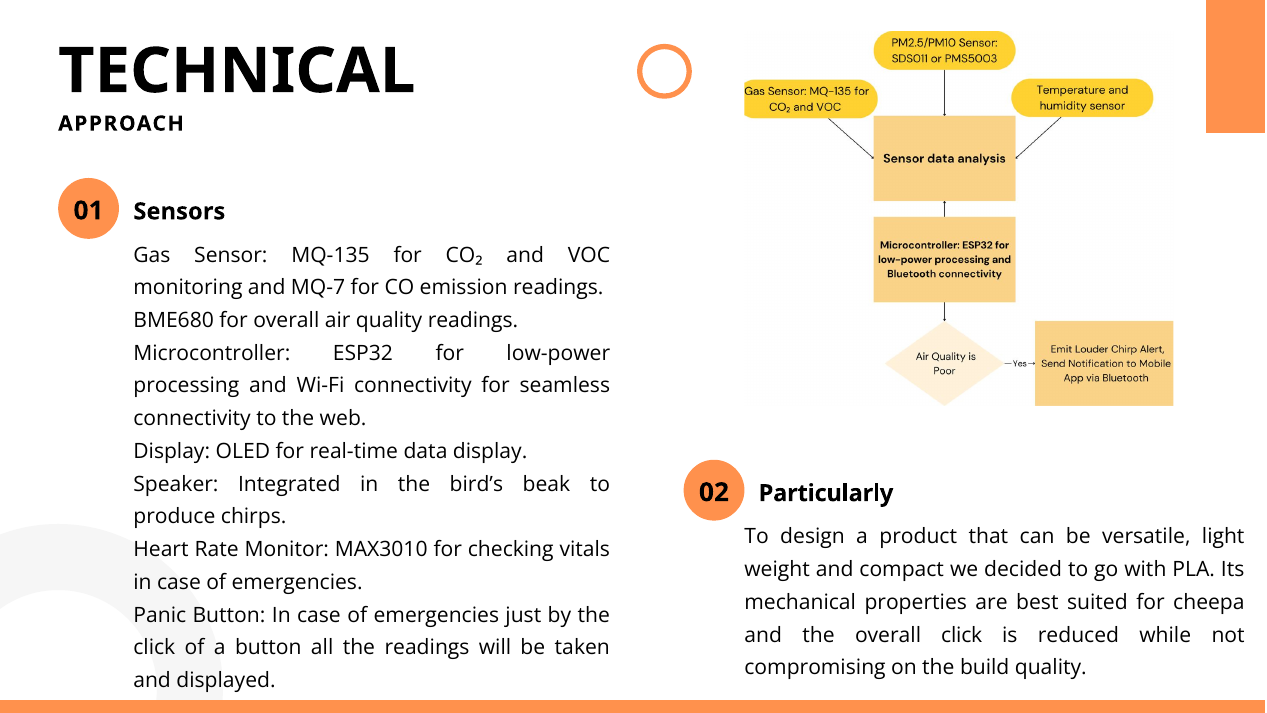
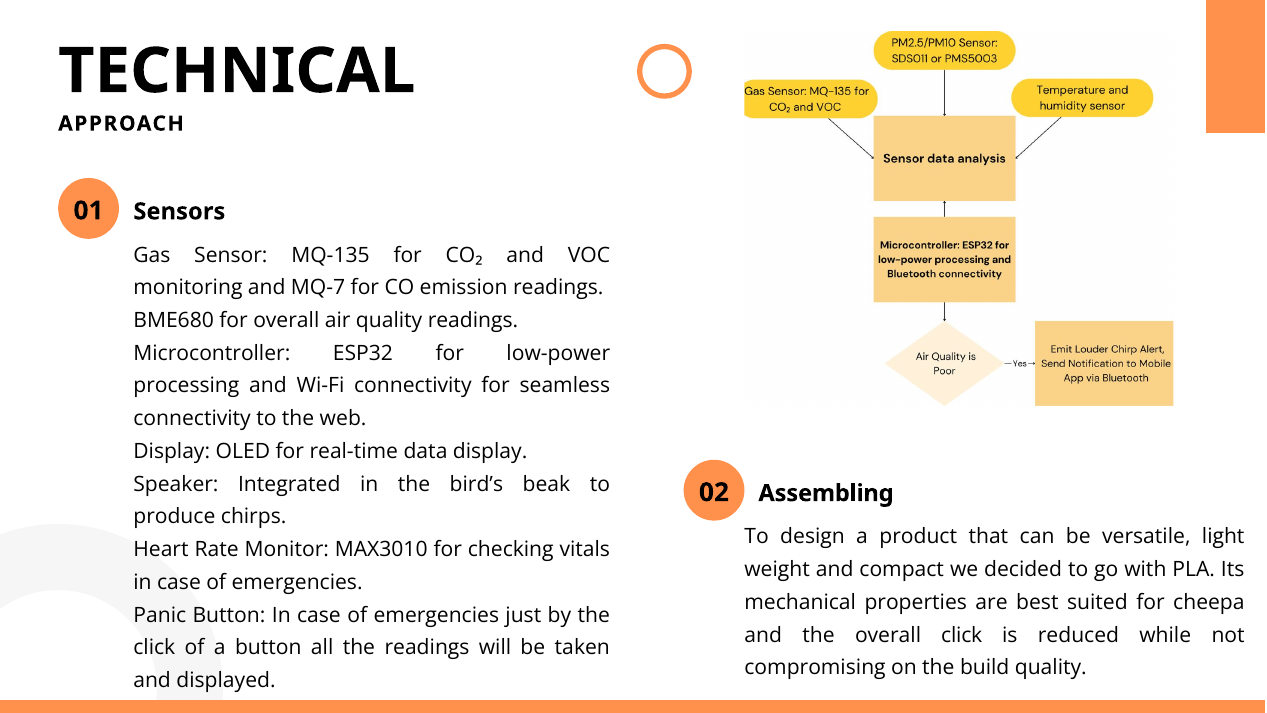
Particularly: Particularly -> Assembling (826, 493)
